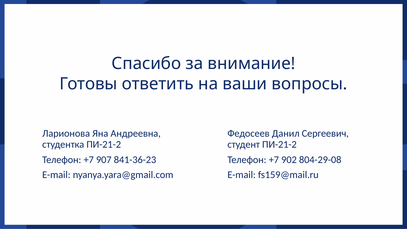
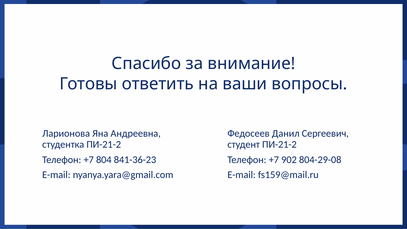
907: 907 -> 804 (104, 160)
